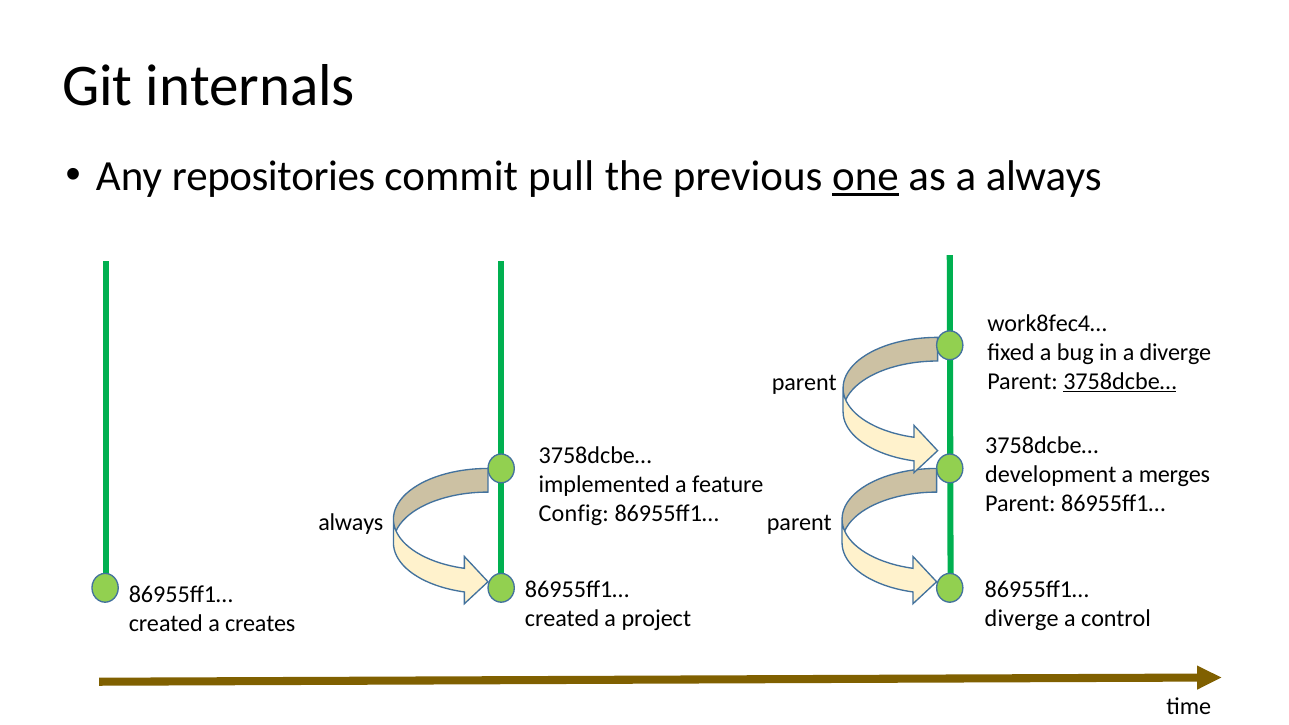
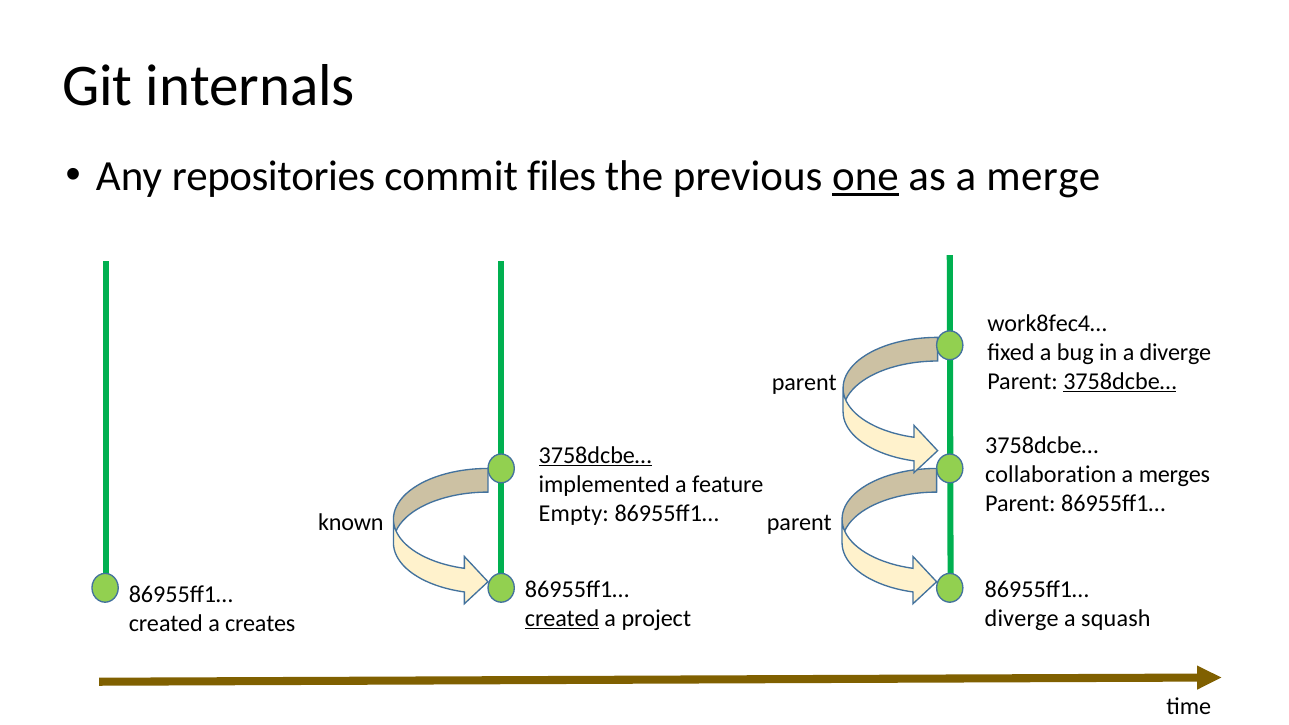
pull: pull -> files (562, 176)
a always: always -> merge (1043, 176)
3758dcbe… underline: none -> present (595, 455)
development: development -> collaboration (1051, 474)
Config: Config -> Empty (574, 513)
always: always -> known (351, 522)
created underline: none -> present (562, 618)
control: control -> squash (1116, 618)
